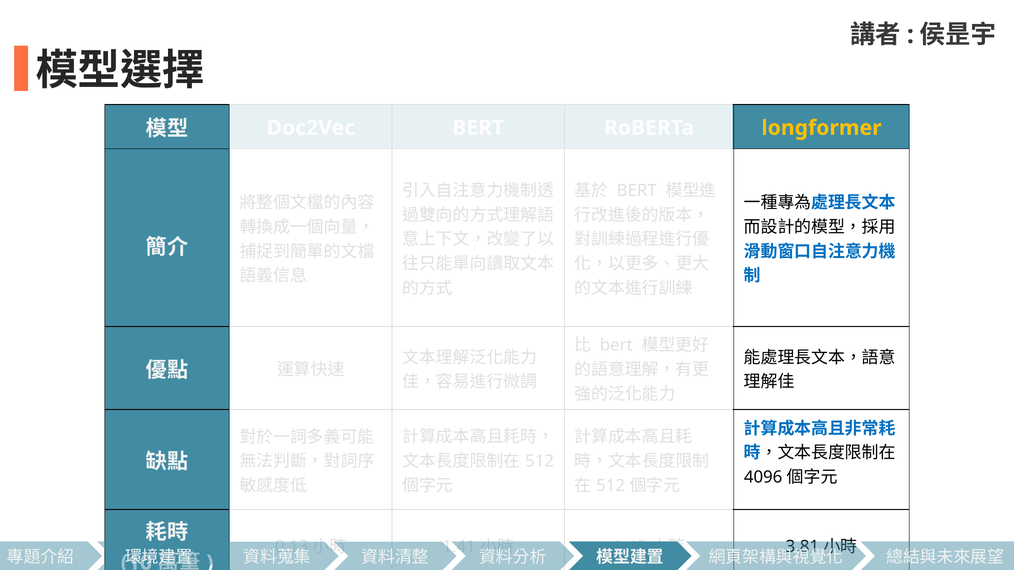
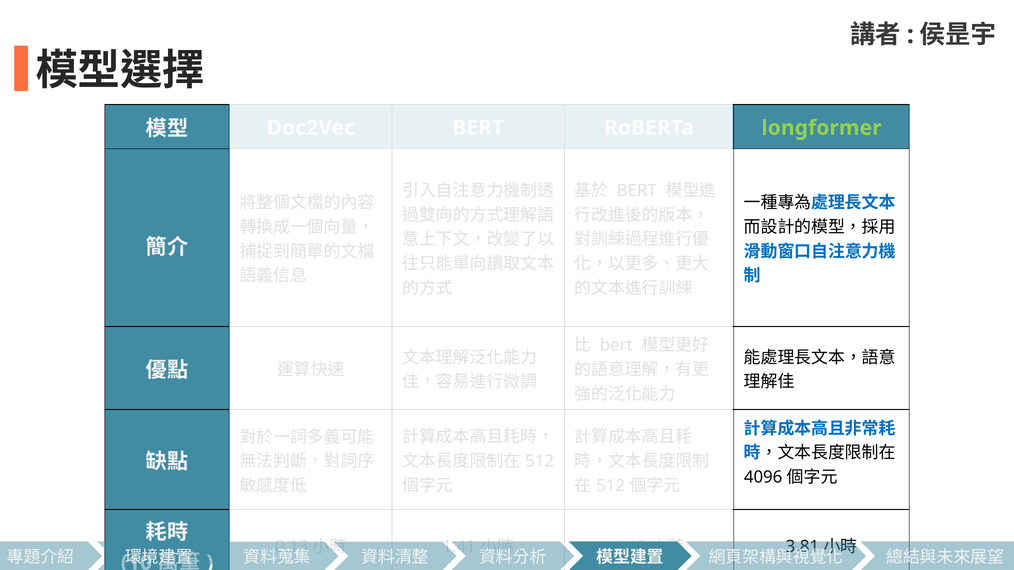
longformer colour: yellow -> light green (821, 128)
